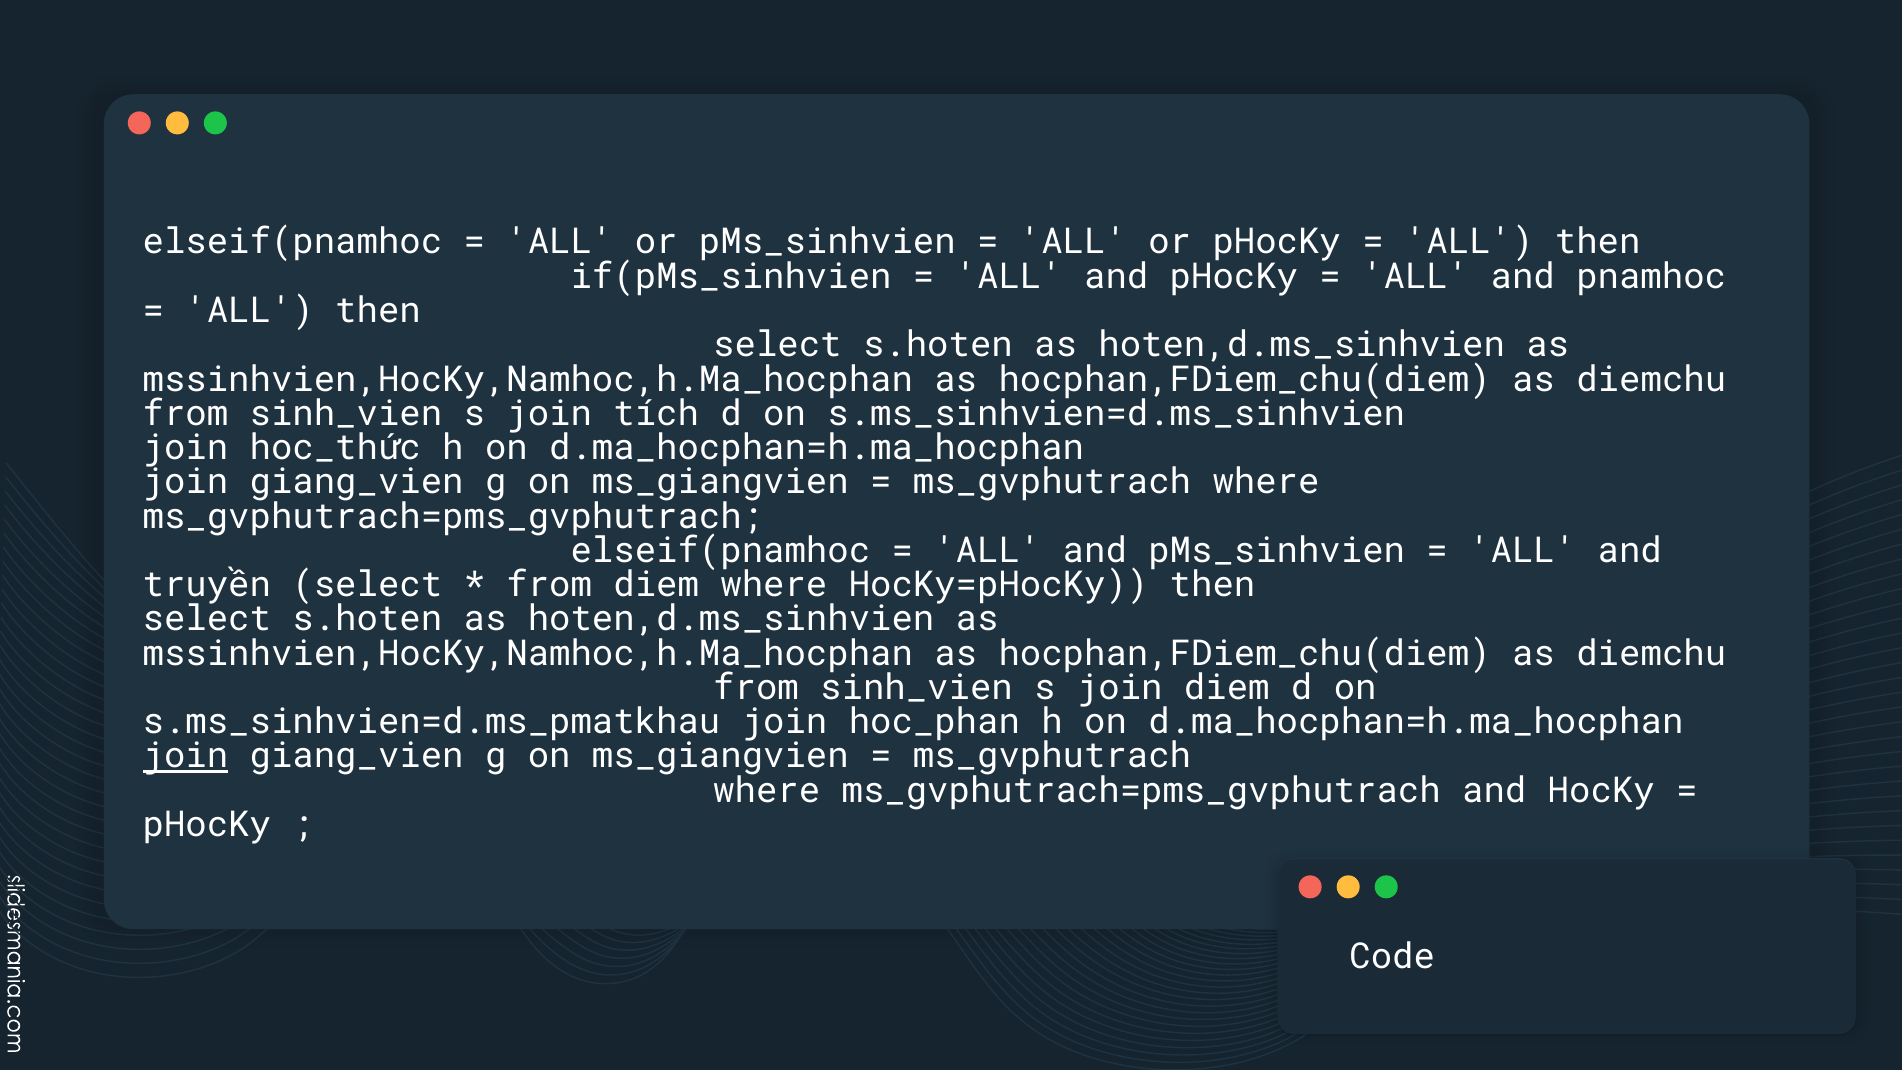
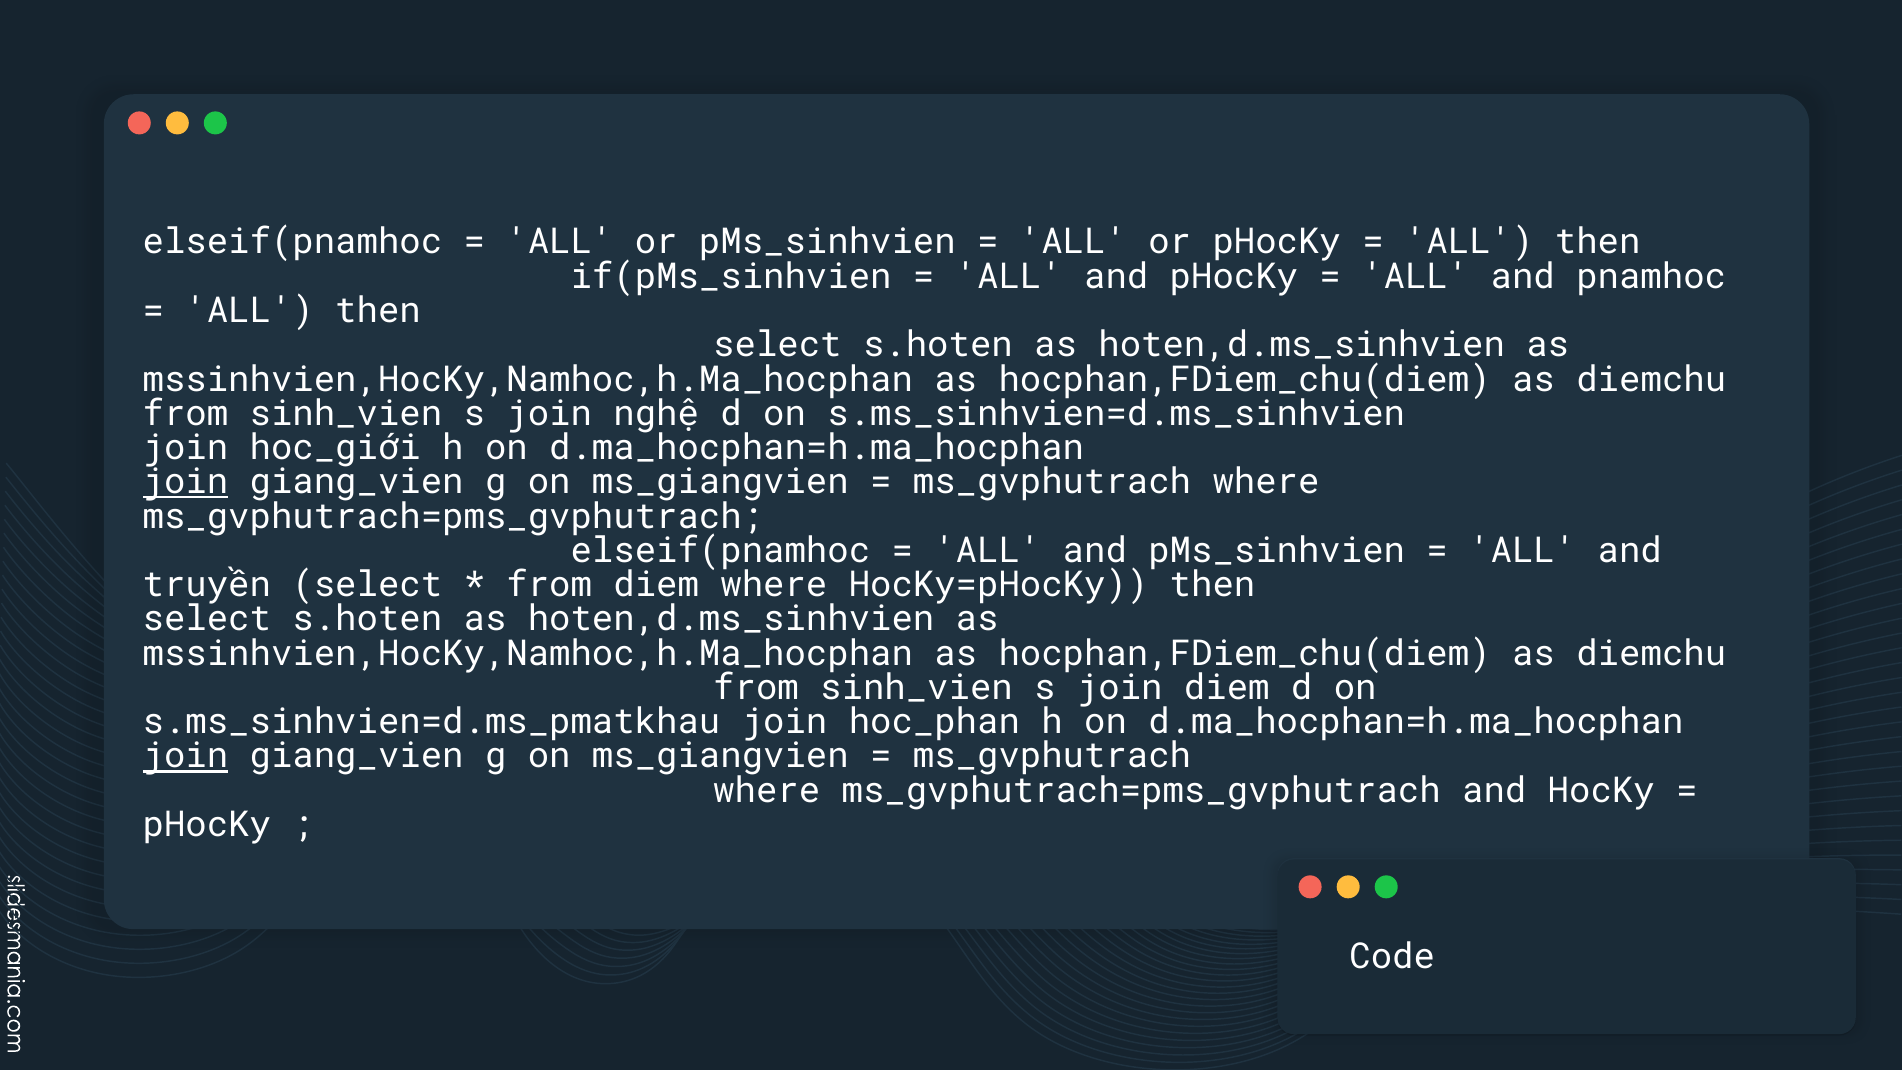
tích: tích -> nghệ (656, 413)
hoc_thức: hoc_thức -> hoc_giới (335, 448)
join underline: none -> present (185, 482)
